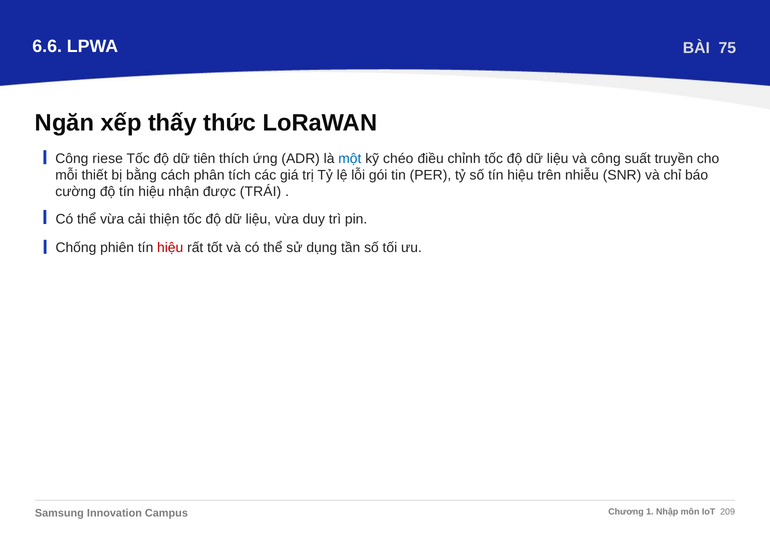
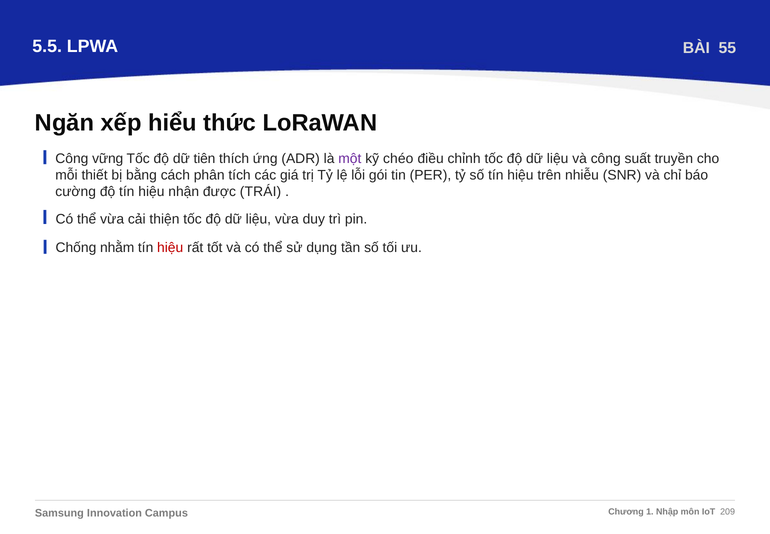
6.6: 6.6 -> 5.5 (47, 46)
75: 75 -> 55 (727, 48)
thấy: thấy -> hiểu (172, 123)
riese: riese -> vững (108, 158)
một colour: blue -> purple (350, 158)
phiên: phiên -> nhằm (117, 247)
